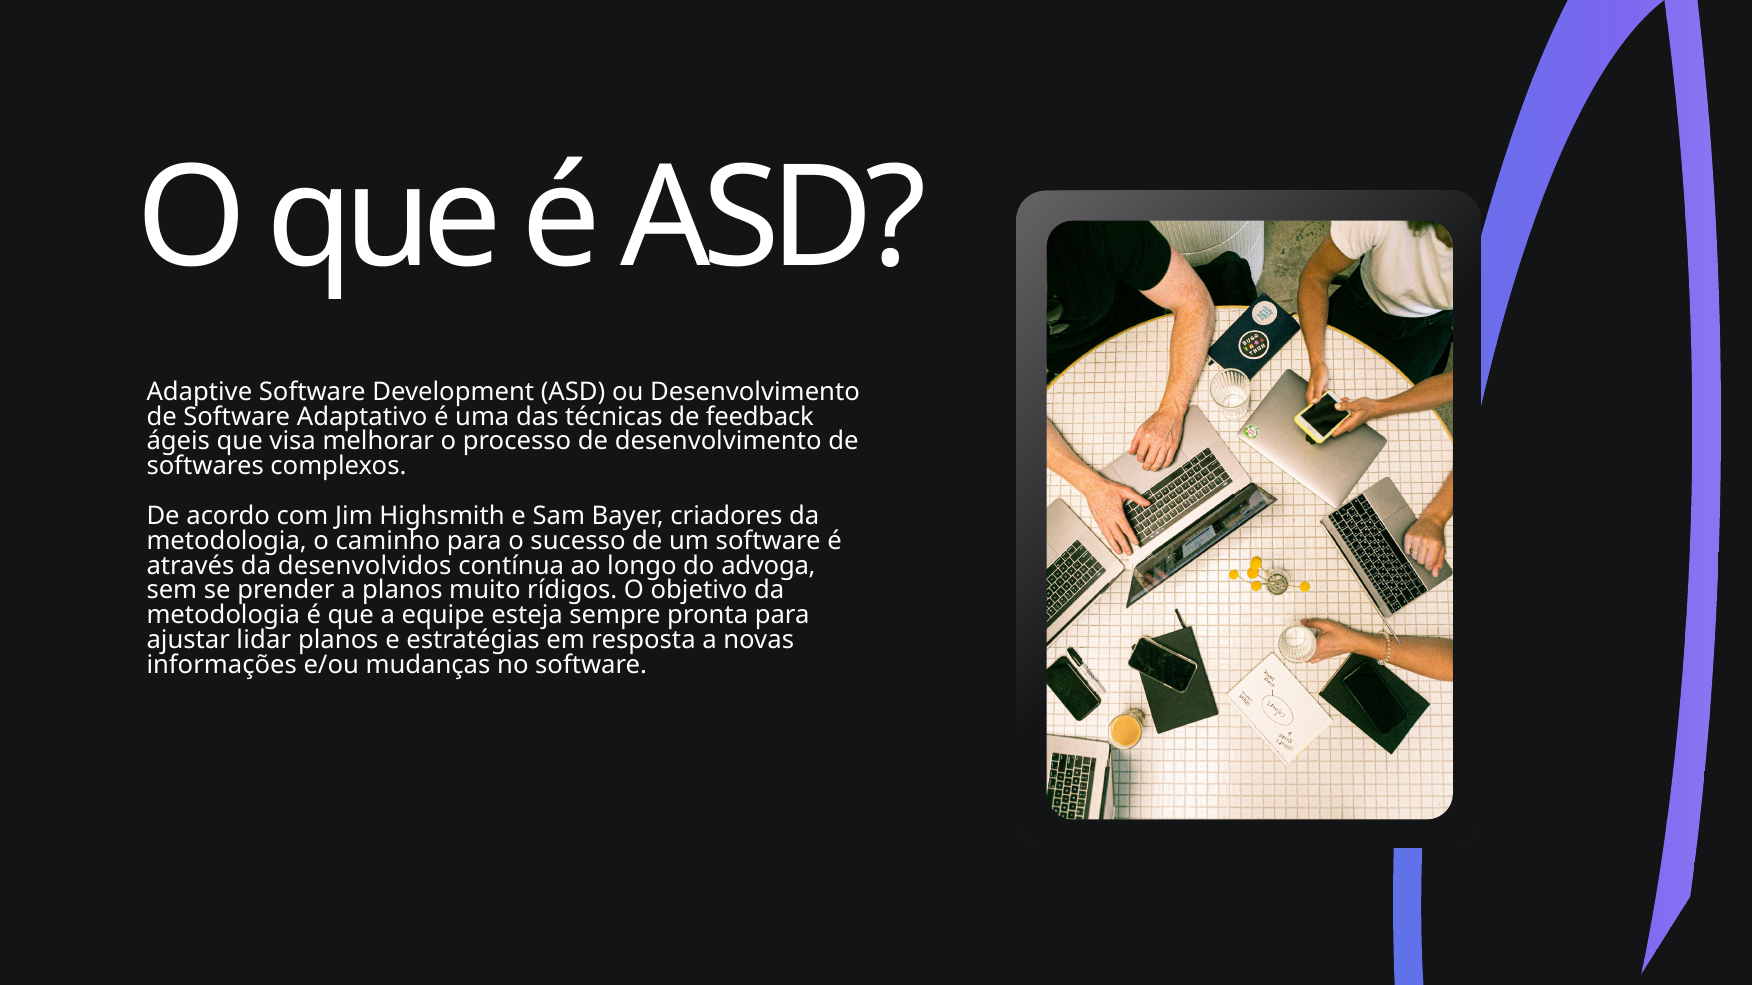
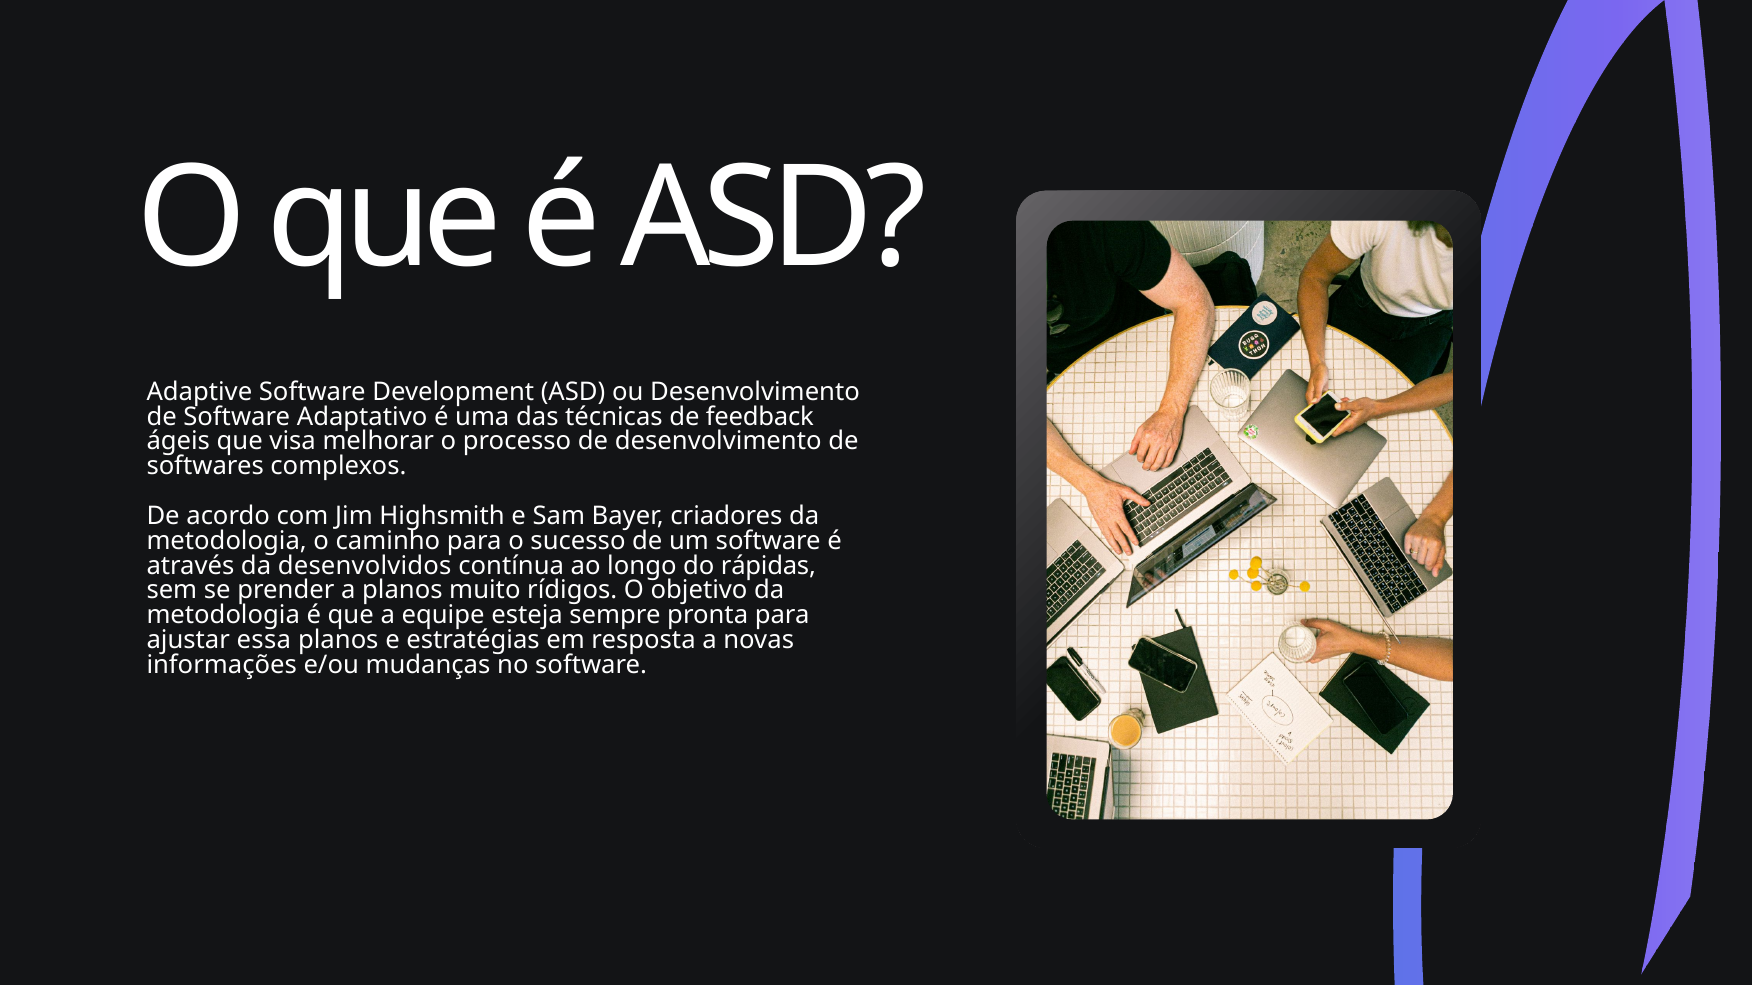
advoga: advoga -> rápidas (768, 566)
lidar: lidar -> essa (264, 640)
